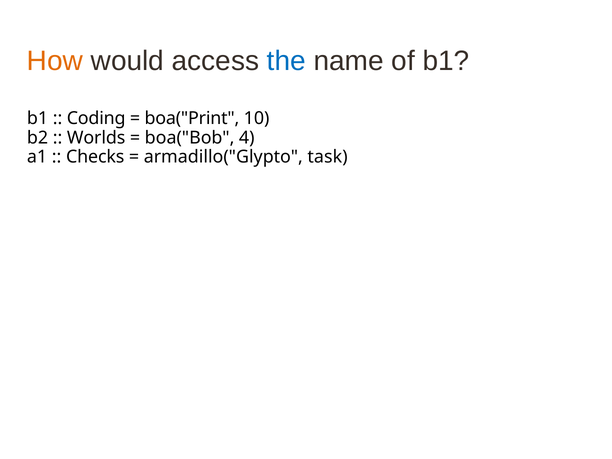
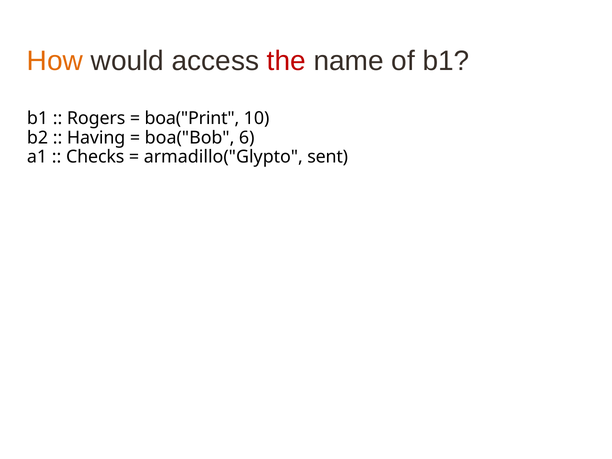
the colour: blue -> red (286, 61)
Coding: Coding -> Rogers (96, 118)
Worlds: Worlds -> Having (96, 138)
4: 4 -> 6 (247, 138)
task: task -> sent (328, 157)
